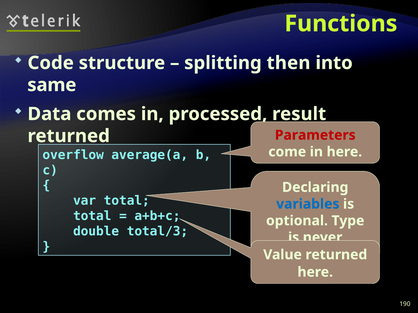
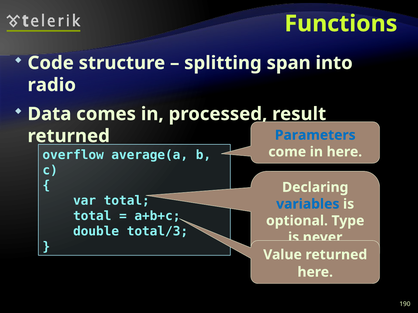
then: then -> span (289, 63)
same: same -> radio (52, 85)
Parameters colour: red -> blue (315, 135)
